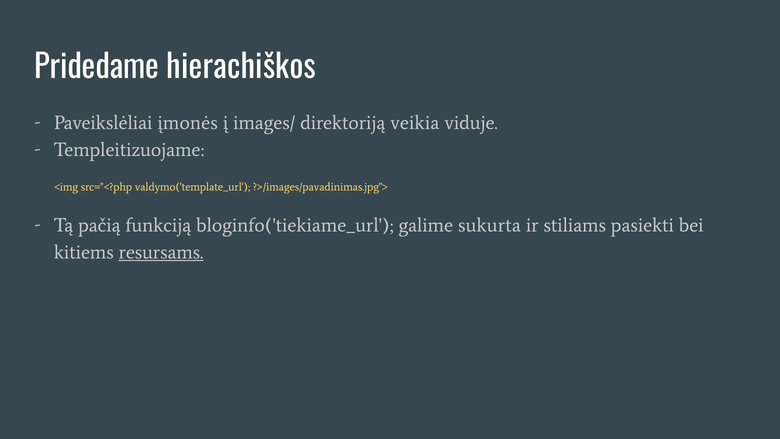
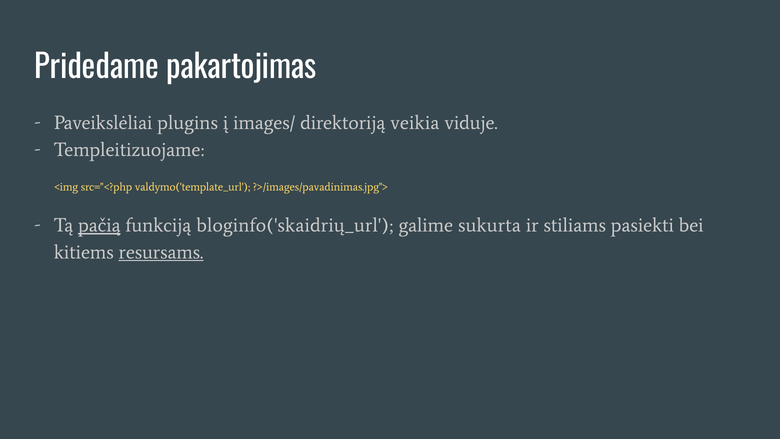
hierachiškos: hierachiškos -> pakartojimas (241, 68)
įmonės: įmonės -> plugins (188, 123)
pačią underline: none -> present (99, 225)
bloginfo('tiekiame_url: bloginfo('tiekiame_url -> bloginfo('skaidrių_url (295, 225)
